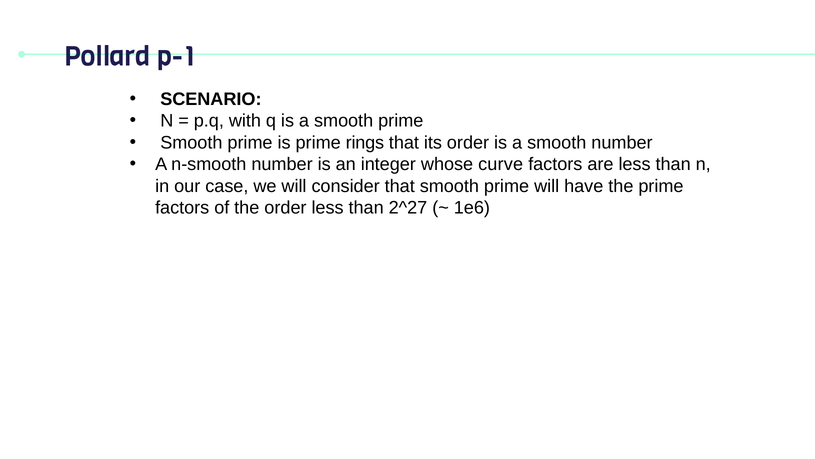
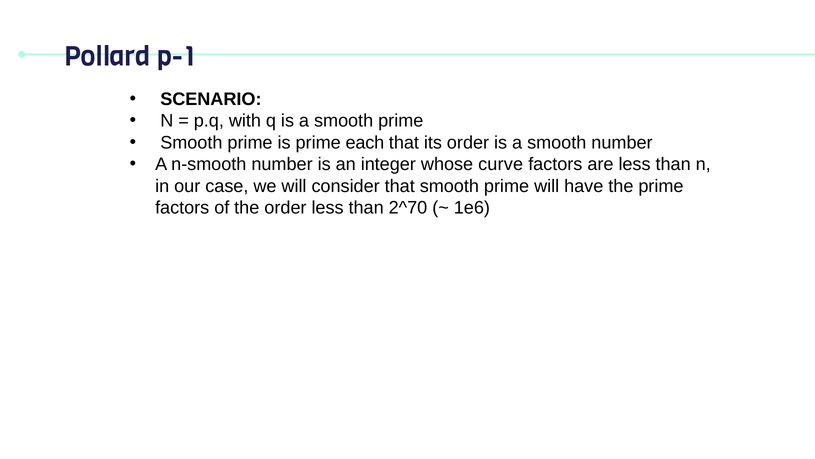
rings: rings -> each (365, 143)
2^27: 2^27 -> 2^70 (408, 208)
